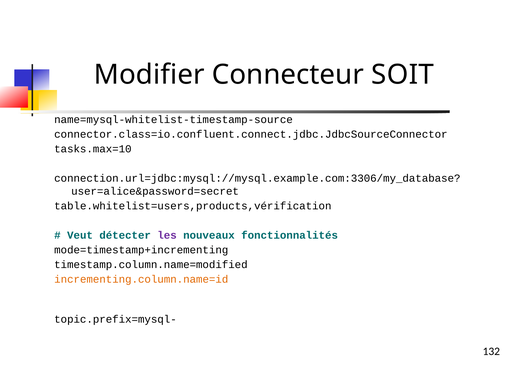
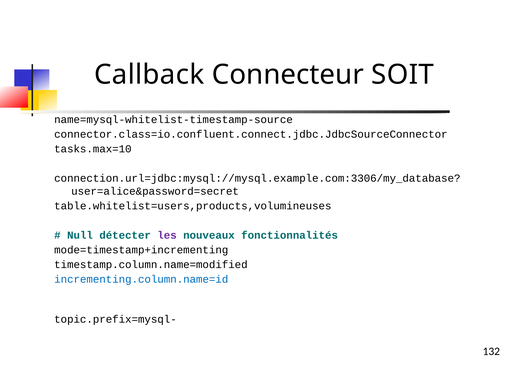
Modifier: Modifier -> Callback (149, 75)
table.whitelist=users,products,vérification: table.whitelist=users,products,vérification -> table.whitelist=users,products,volumineuses (193, 206)
Veut: Veut -> Null (80, 235)
incrementing.column.name=id colour: orange -> blue (141, 279)
